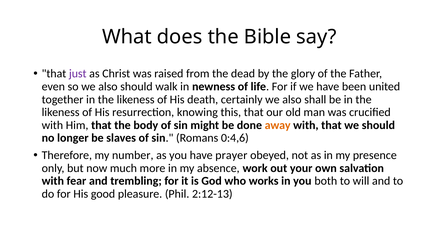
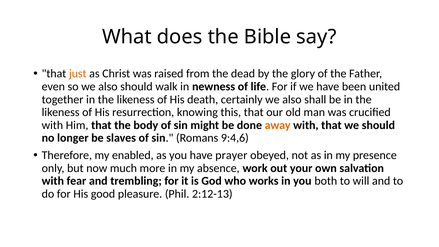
just colour: purple -> orange (78, 74)
0:4,6: 0:4,6 -> 9:4,6 (235, 138)
number: number -> enabled (133, 155)
